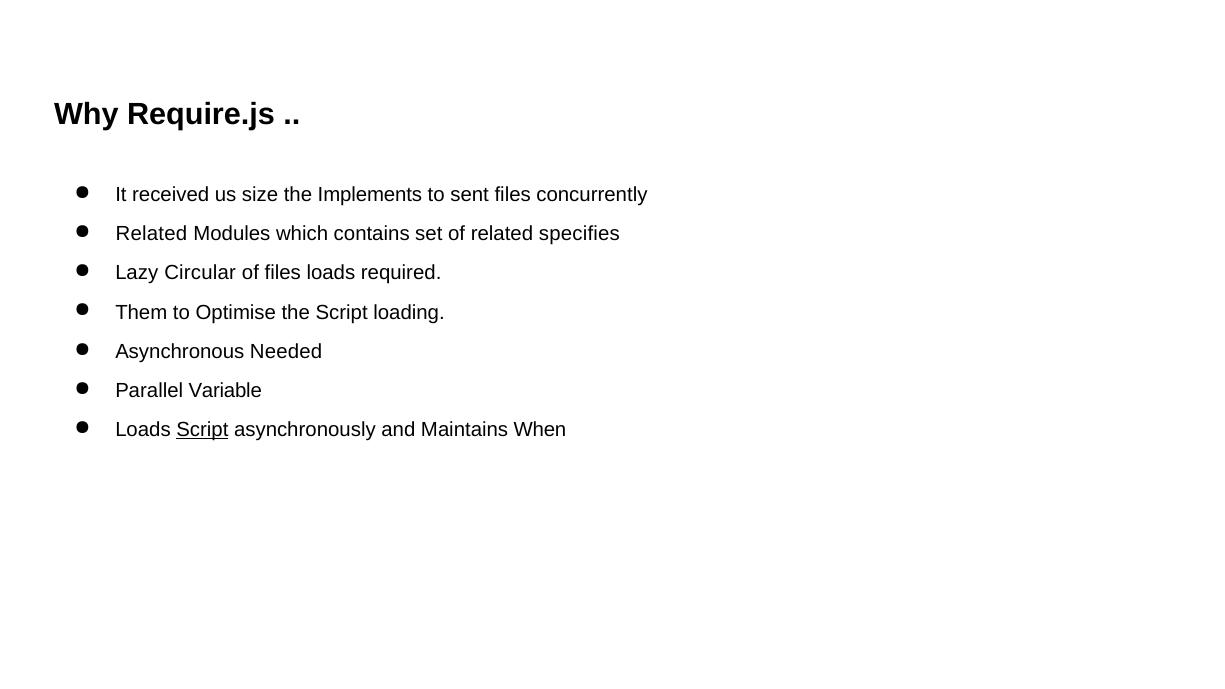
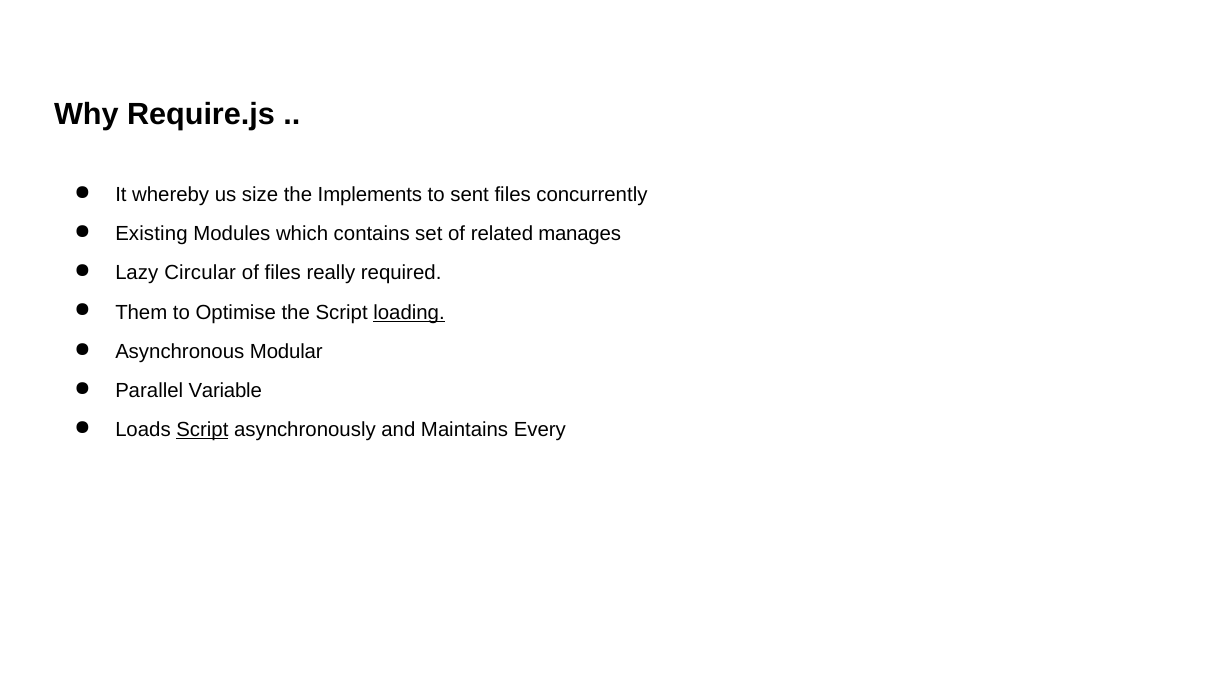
received: received -> whereby (171, 195)
Related: Related -> Existing (151, 234)
specifies: specifies -> manages (580, 234)
files loads: loads -> really (331, 273)
loading underline: none -> present (409, 312)
Needed: Needed -> Modular (286, 352)
When: When -> Every (540, 430)
